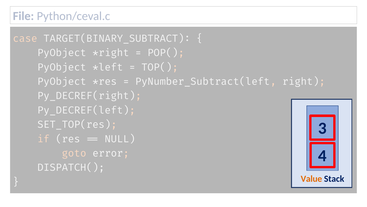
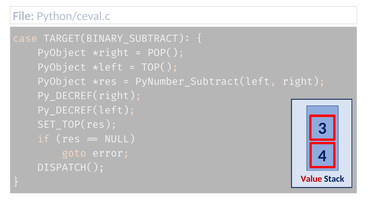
Value colour: orange -> red (311, 178)
